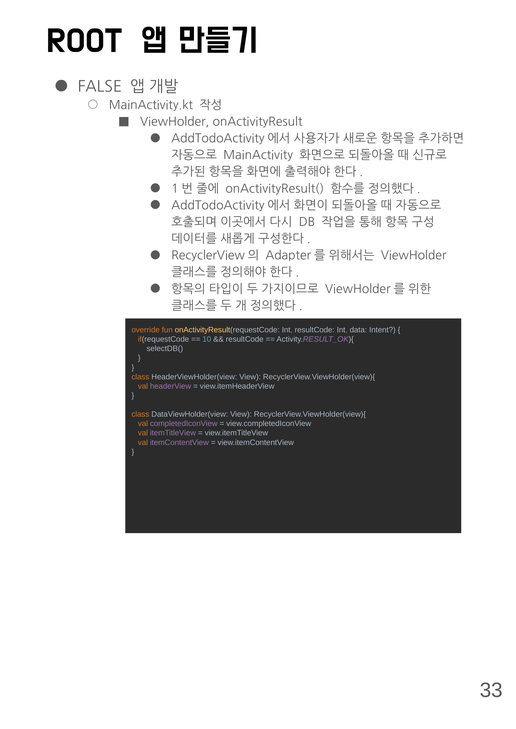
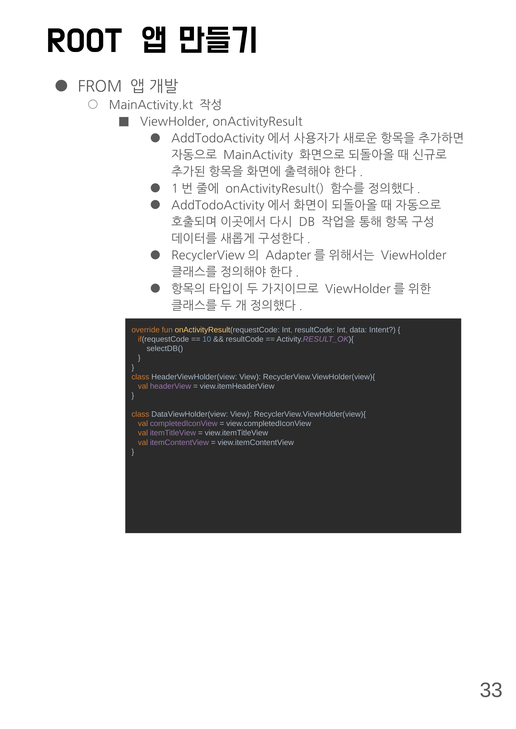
FALSE: FALSE -> FROM (100, 87)
